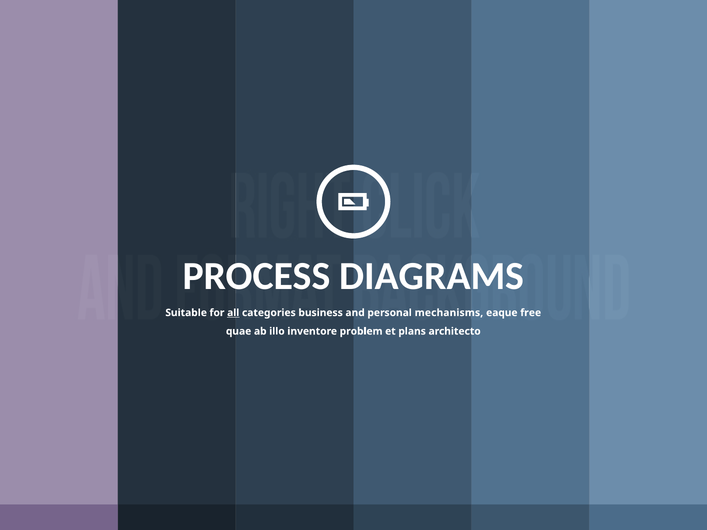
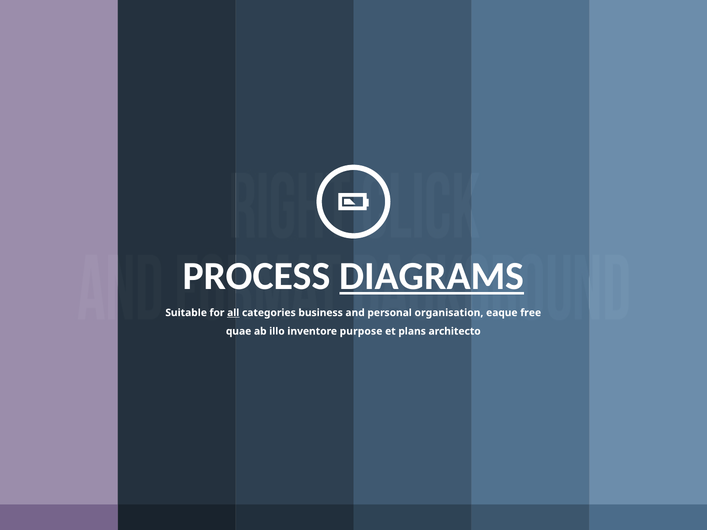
DIAGRAMS underline: none -> present (432, 276)
mechanisms: mechanisms -> organisation (449, 313)
problem: problem -> purpose (361, 331)
